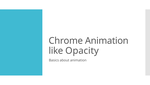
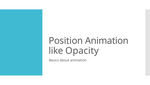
Chrome: Chrome -> Position (66, 40)
